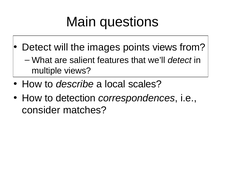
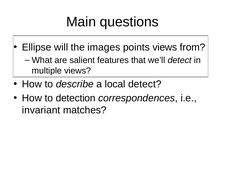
Detect: Detect -> Ellipse (37, 47)
local scales: scales -> detect (145, 84)
consider: consider -> invariant (41, 110)
